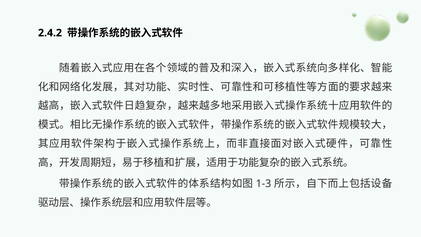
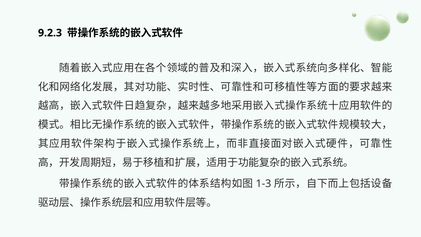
2.4.2: 2.4.2 -> 9.2.3 (50, 33)
